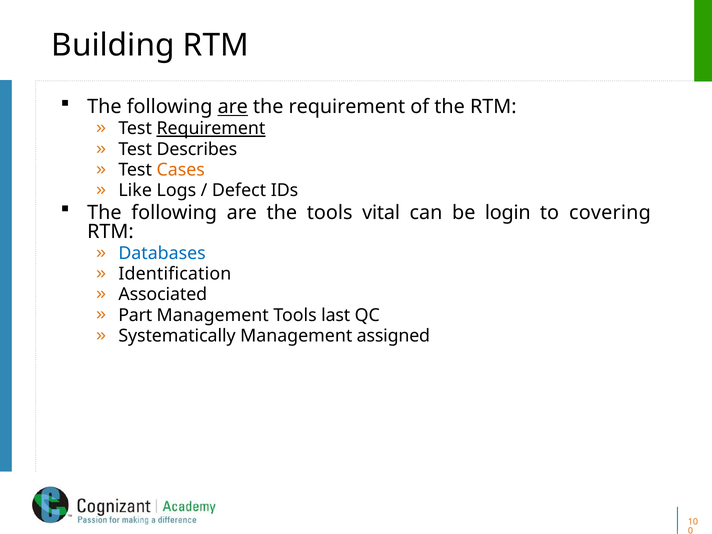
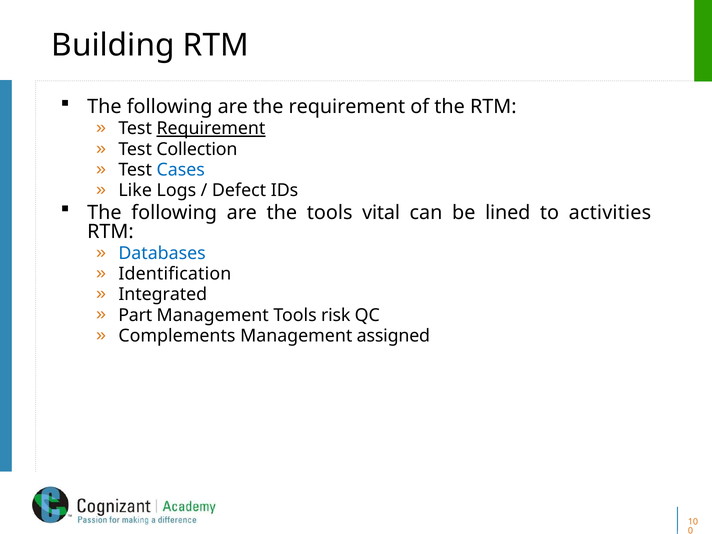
are underline: present -> none (233, 107)
Describes: Describes -> Collection (197, 149)
Cases colour: orange -> blue (181, 170)
login: login -> lined (508, 213)
covering: covering -> activities (610, 213)
Associated: Associated -> Integrated (163, 295)
last: last -> risk (336, 315)
Systematically: Systematically -> Complements (177, 336)
